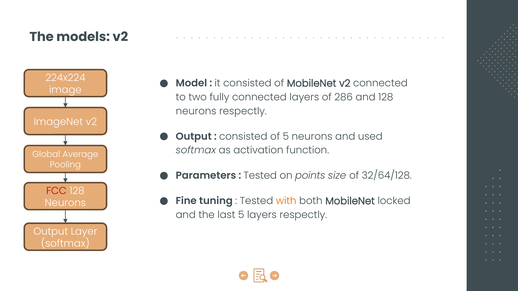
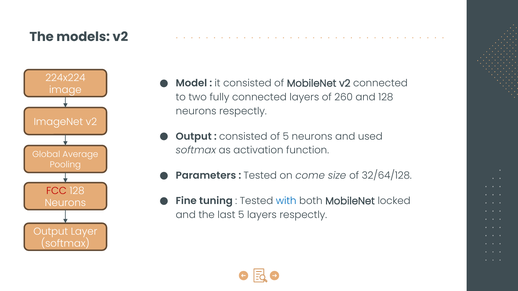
286: 286 -> 260 (344, 97)
points: points -> come (310, 176)
with colour: orange -> blue (286, 201)
